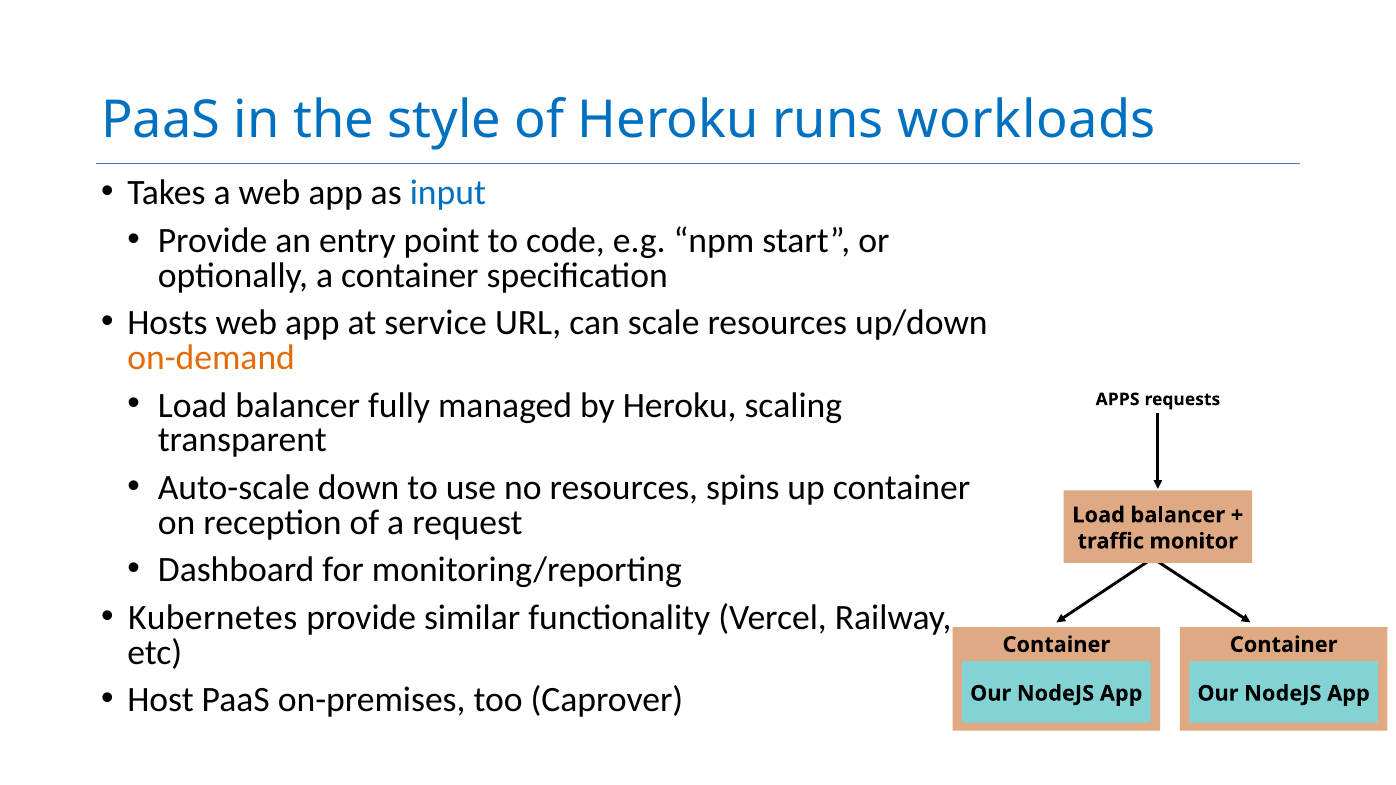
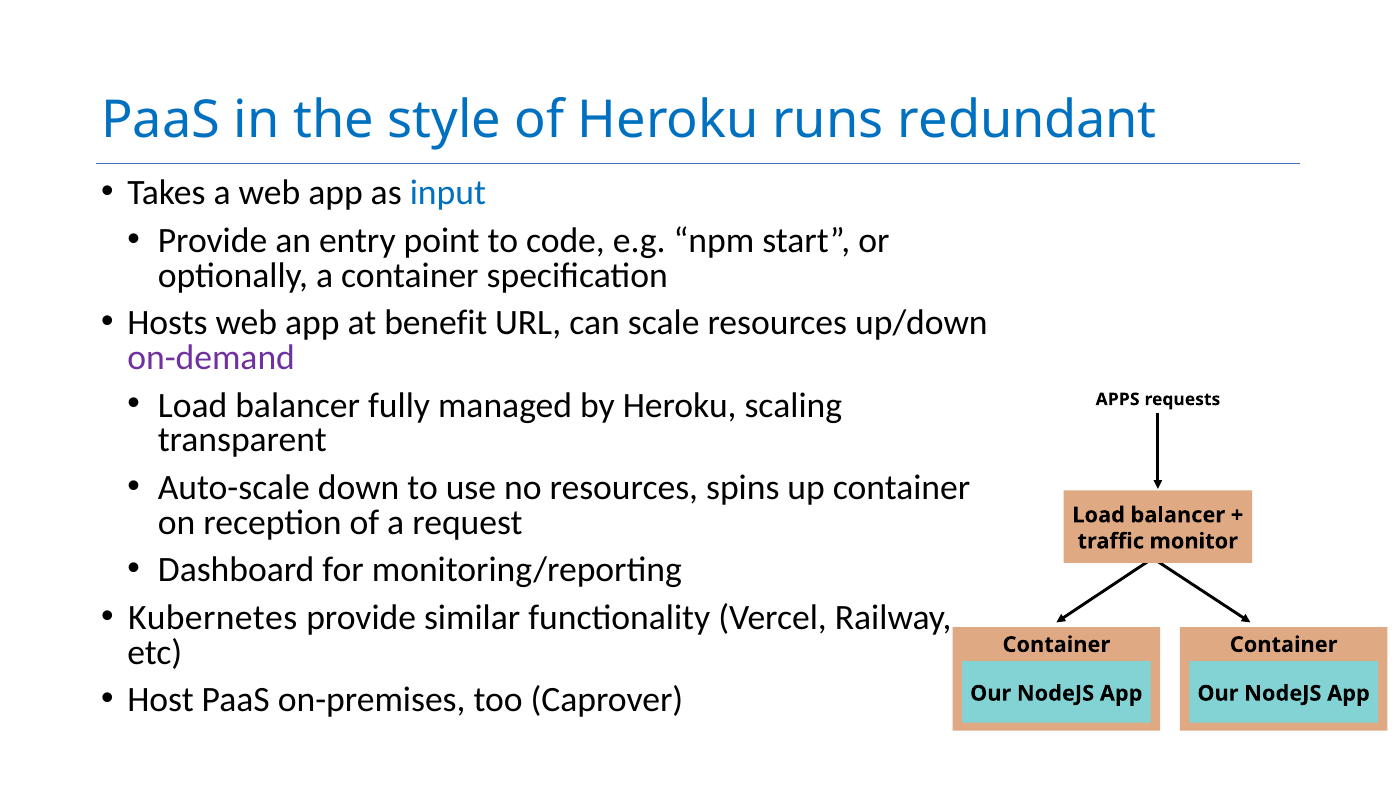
workloads: workloads -> redundant (1027, 120)
service: service -> benefit (436, 323)
on-demand colour: orange -> purple (211, 358)
